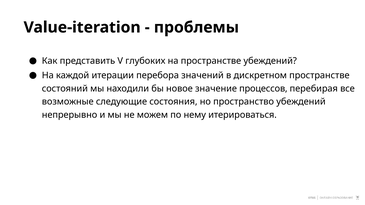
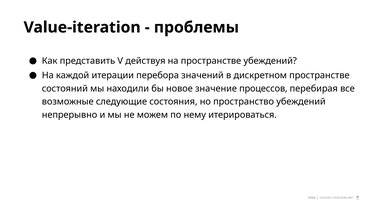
глубоких: глубоких -> действуя (145, 61)
